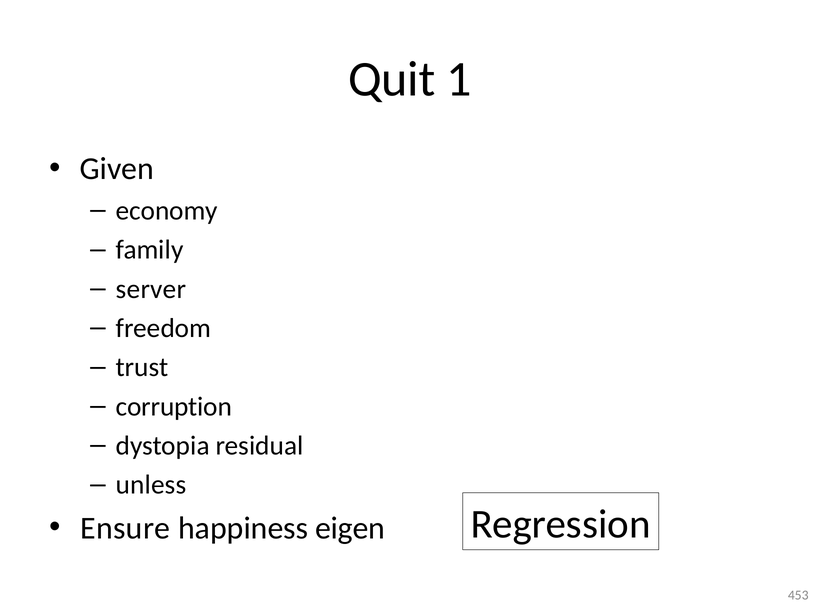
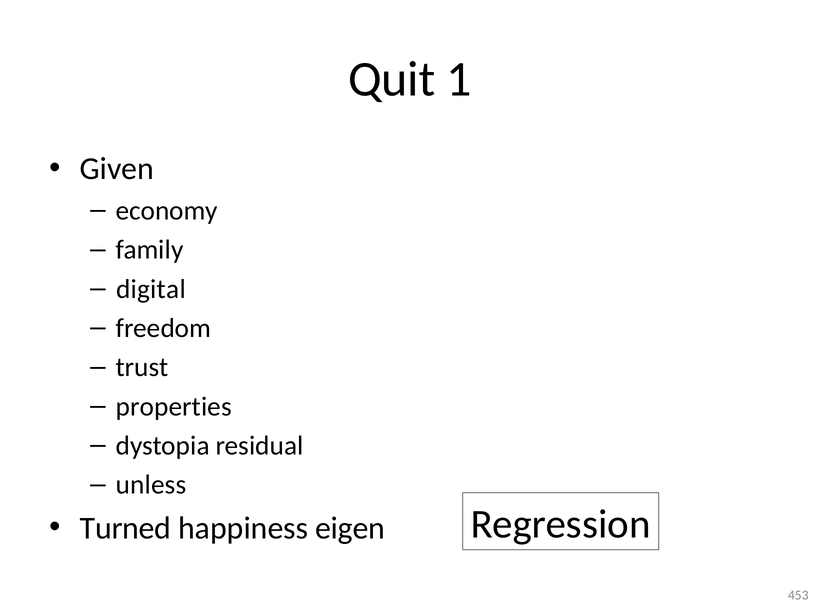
server: server -> digital (151, 289)
corruption: corruption -> properties (174, 407)
Ensure: Ensure -> Turned (126, 528)
